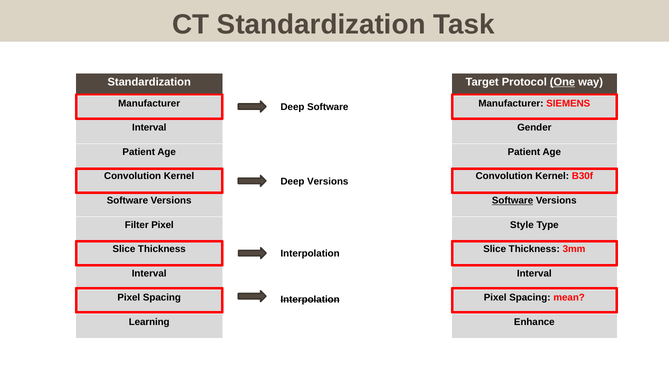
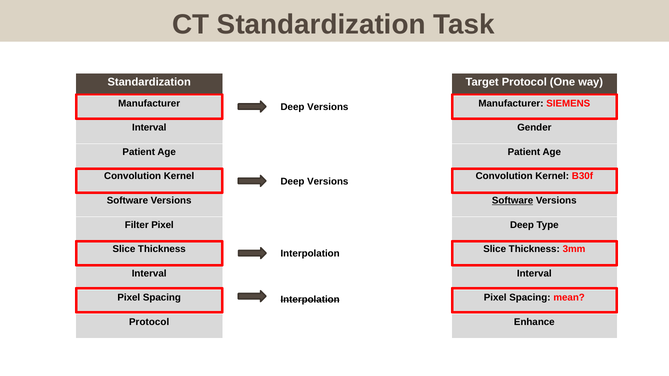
One underline: present -> none (563, 82)
Software: Software -> Versions (328, 107)
Style: Style -> Deep (522, 225)
Learning: Learning -> Protocol (149, 322)
